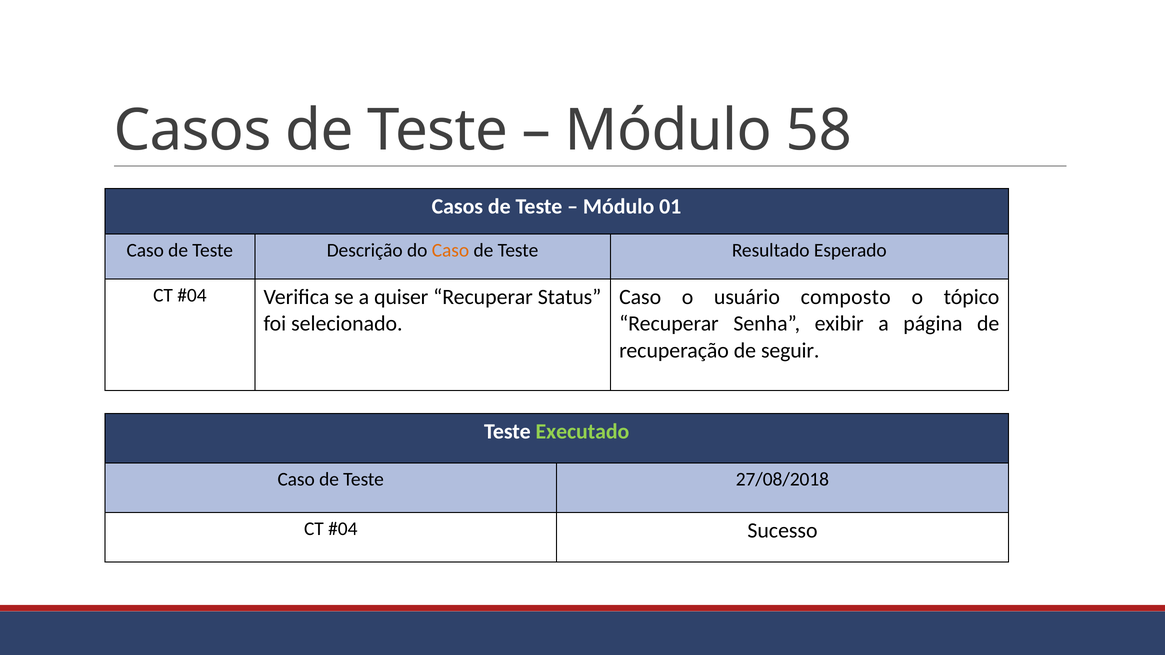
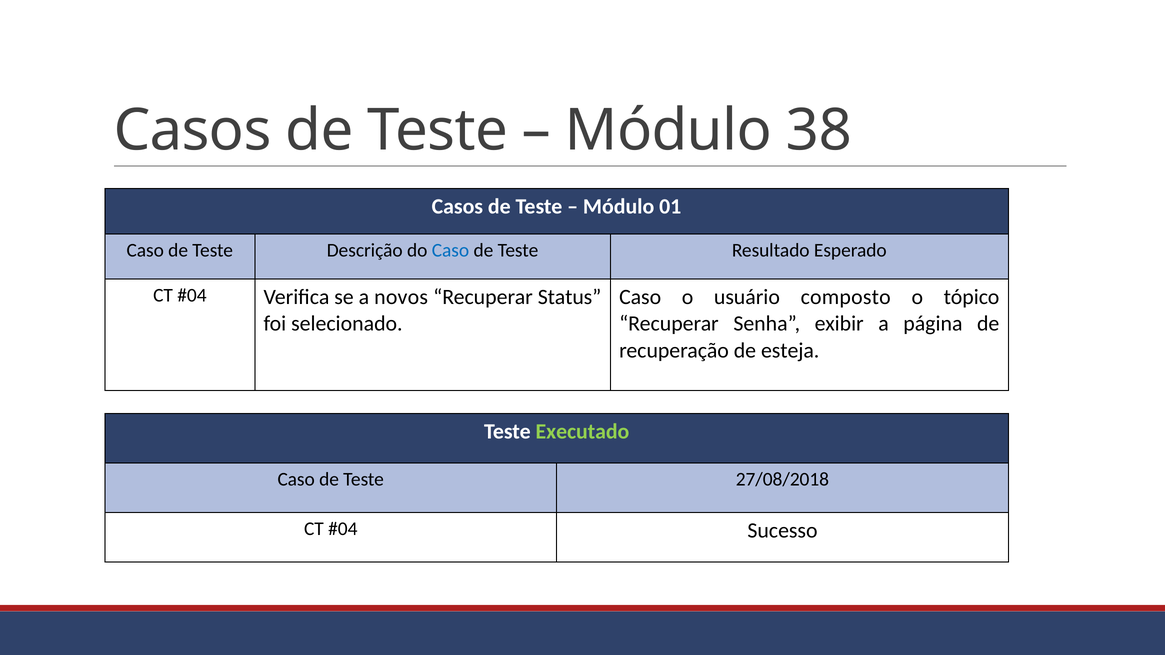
58: 58 -> 38 (819, 131)
Caso colour: orange -> blue (450, 250)
quiser: quiser -> novos (401, 297)
seguir: seguir -> esteja (790, 351)
